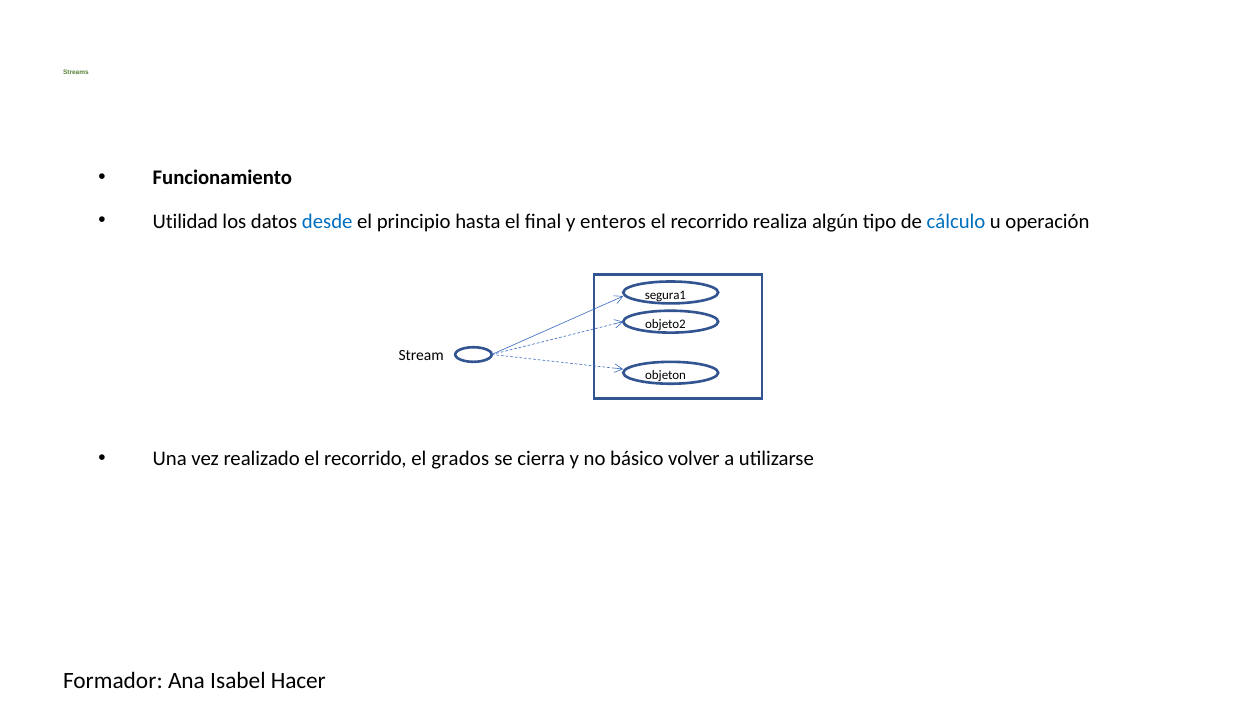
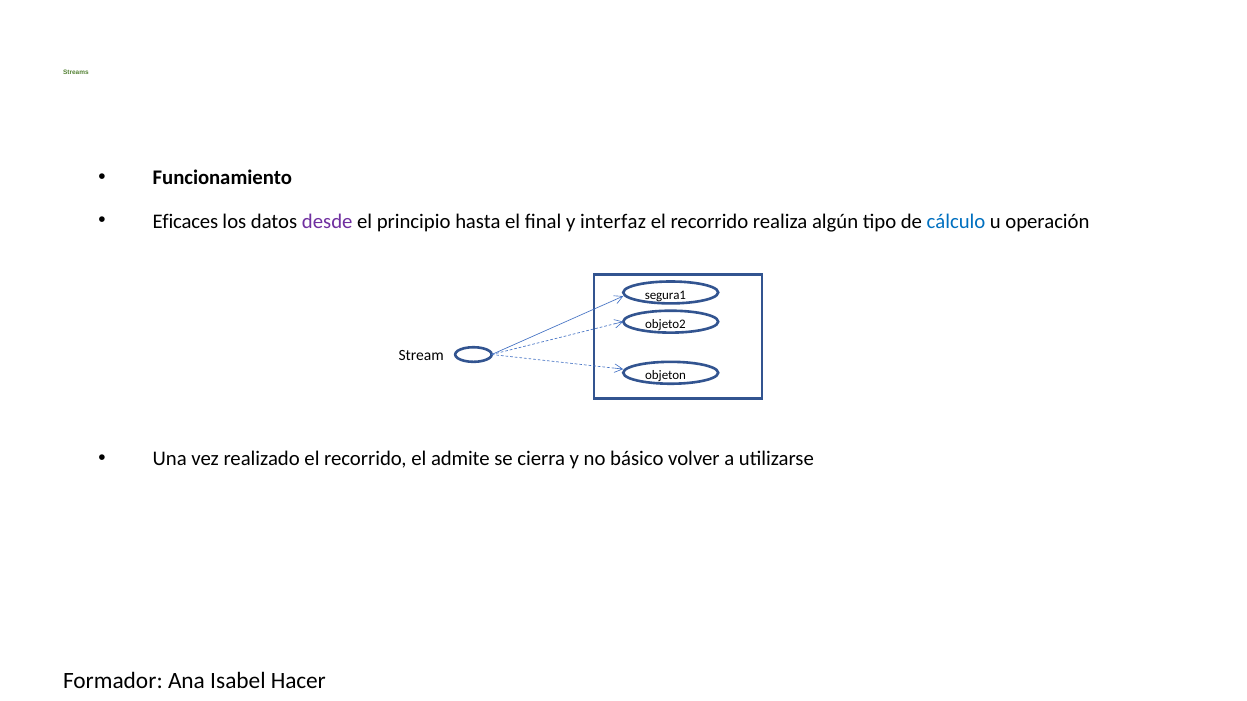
Utilidad: Utilidad -> Eficaces (185, 221)
desde colour: blue -> purple (327, 221)
enteros: enteros -> interfaz (613, 221)
grados: grados -> admite (460, 459)
